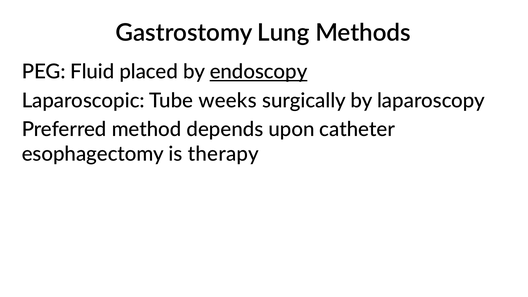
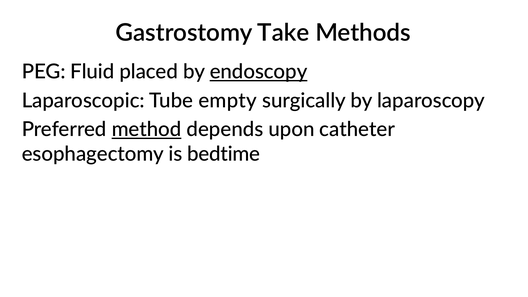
Lung: Lung -> Take (283, 33)
weeks: weeks -> empty (228, 101)
method underline: none -> present (147, 129)
therapy: therapy -> bedtime (224, 154)
